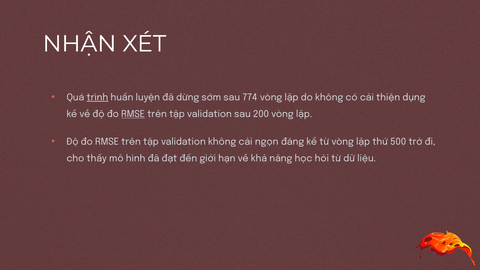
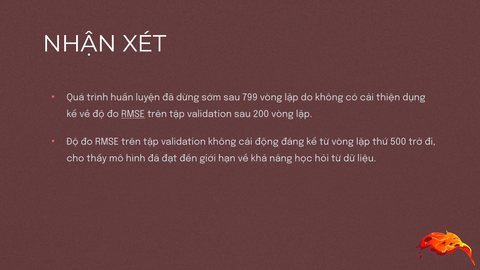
trình underline: present -> none (97, 97)
774: 774 -> 799 (250, 97)
ngọn: ngọn -> động (267, 142)
